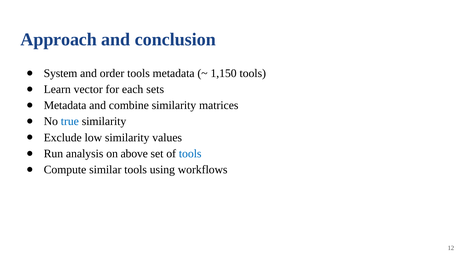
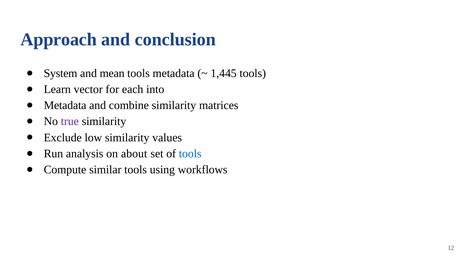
order: order -> mean (112, 73)
1,150: 1,150 -> 1,445 (224, 73)
sets: sets -> into (155, 89)
true colour: blue -> purple (70, 121)
above: above -> about (134, 153)
